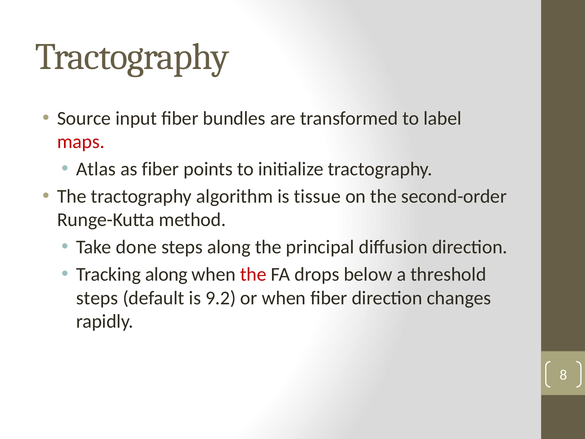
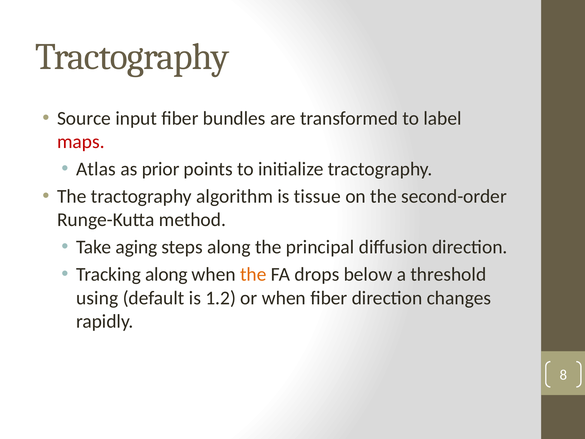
as fiber: fiber -> prior (161, 169)
done: done -> aging (136, 247)
the colour: red -> orange (253, 274)
steps: steps -> using (97, 298)
9.2: 9.2 -> 1.2 (221, 298)
